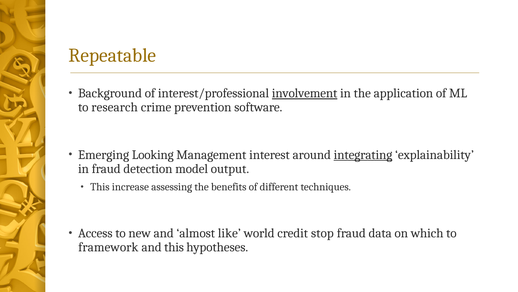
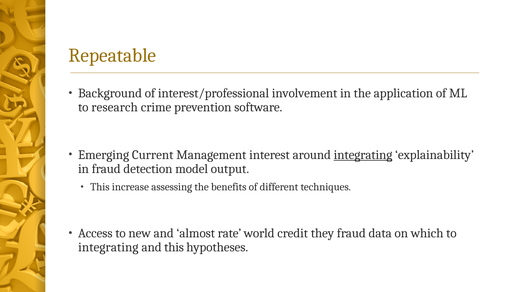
involvement underline: present -> none (305, 93)
Looking: Looking -> Current (153, 154)
like: like -> rate (229, 233)
stop: stop -> they (322, 233)
framework: framework -> integrating (108, 247)
